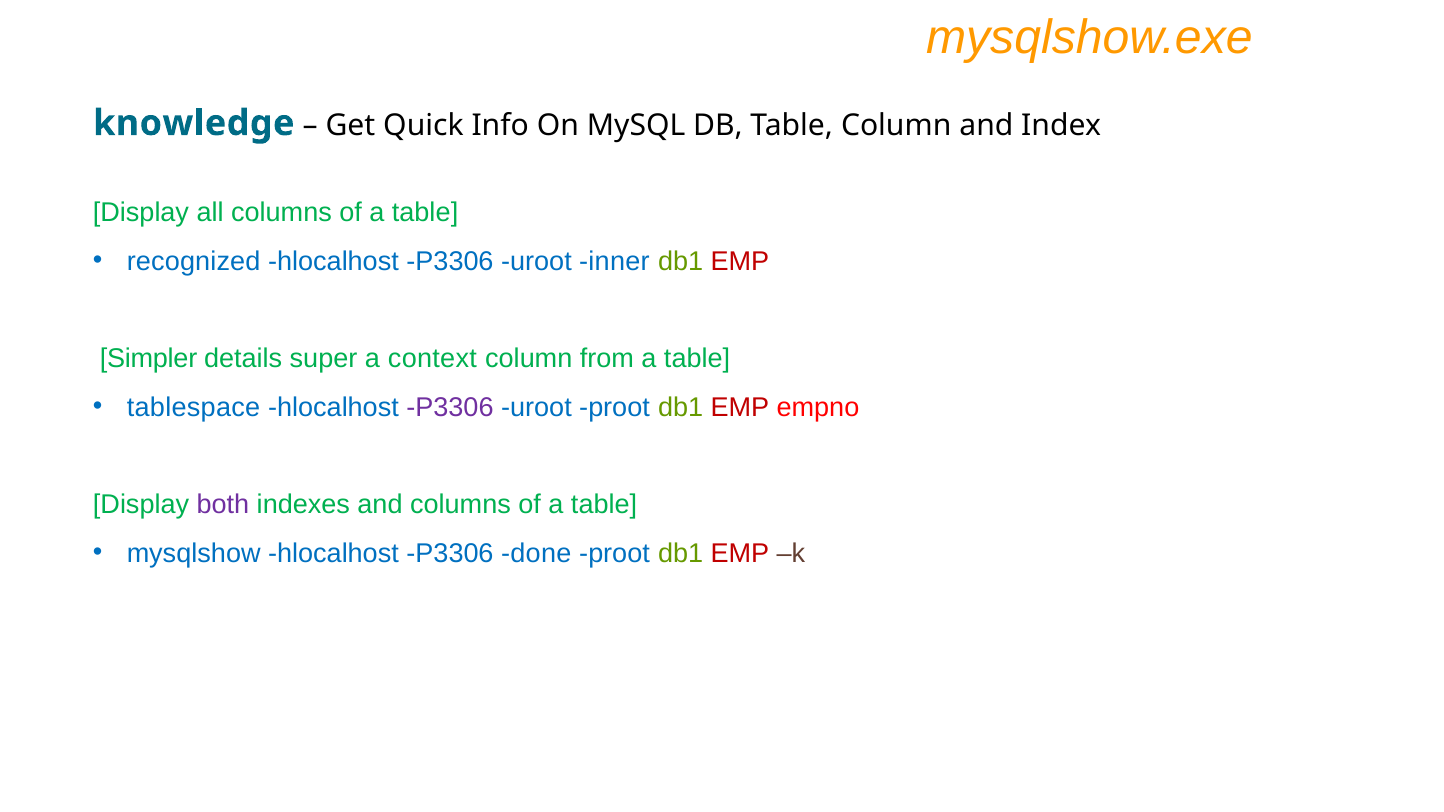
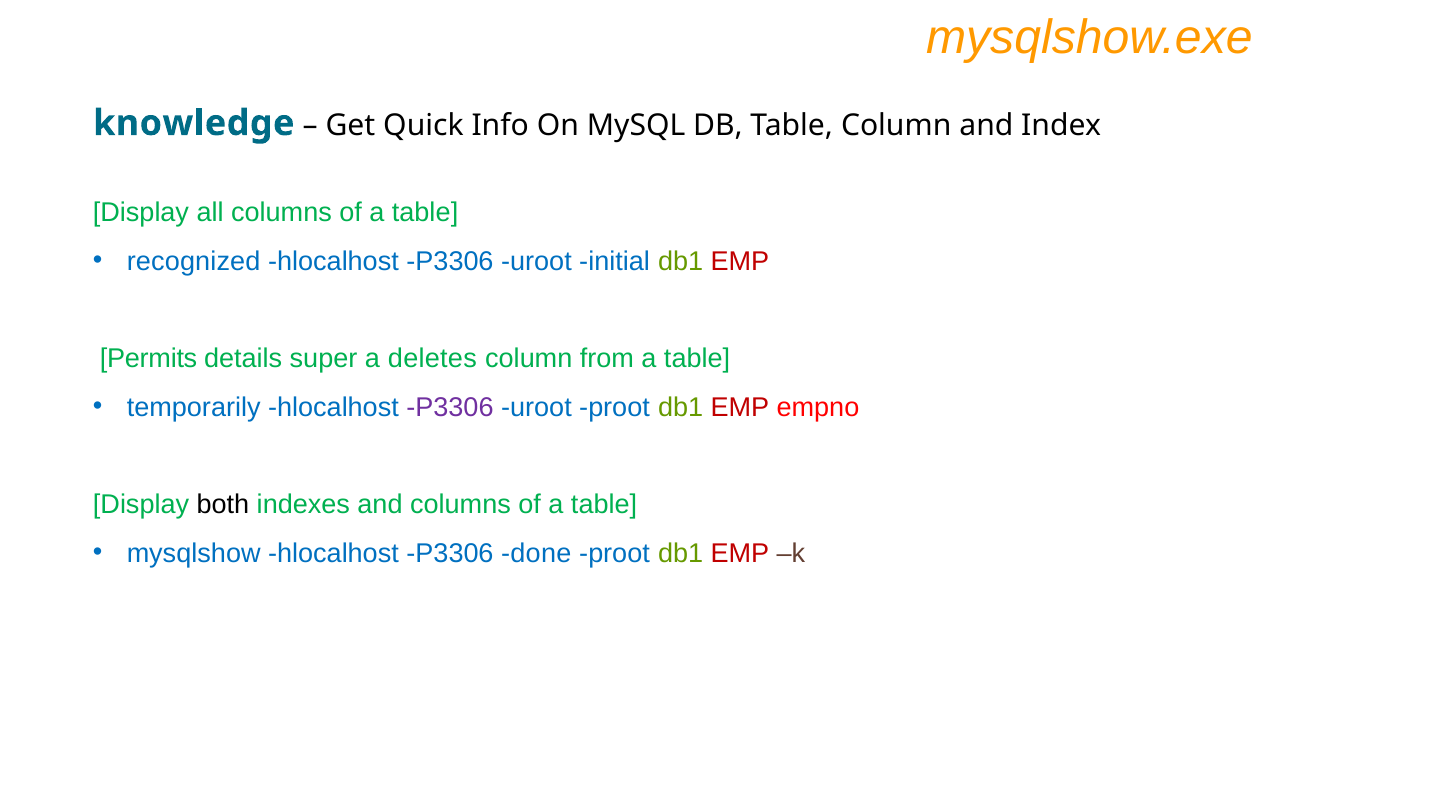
inner: inner -> initial (615, 261)
Simpler: Simpler -> Permits (149, 359)
context: context -> deletes (432, 359)
tablespace: tablespace -> temporarily (194, 407)
both colour: purple -> black (223, 505)
